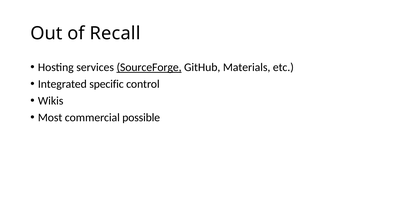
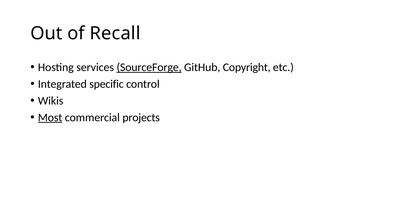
Materials: Materials -> Copyright (247, 67)
Most underline: none -> present (50, 118)
possible: possible -> projects (141, 118)
